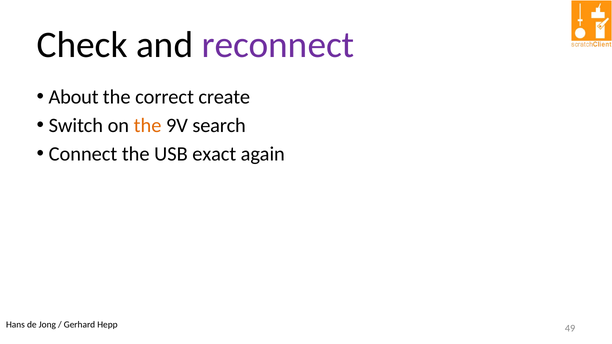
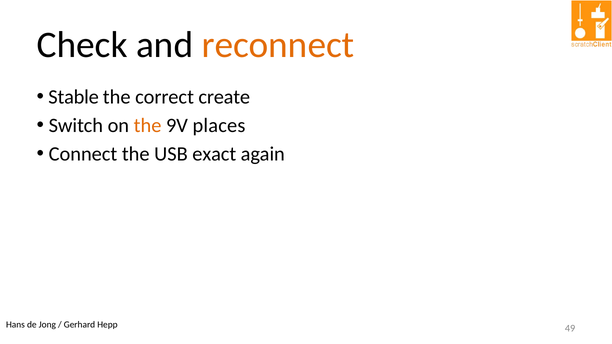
reconnect colour: purple -> orange (278, 45)
About: About -> Stable (74, 97)
search: search -> places (219, 126)
